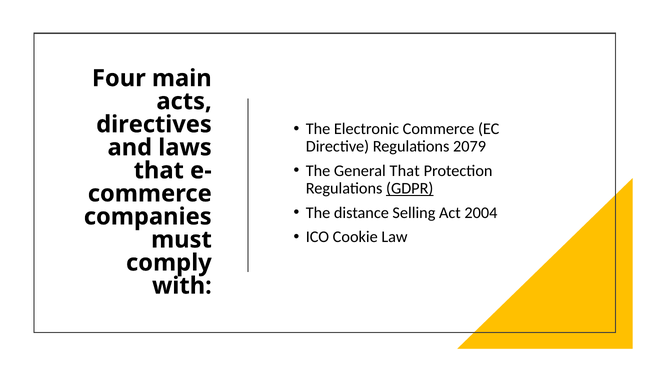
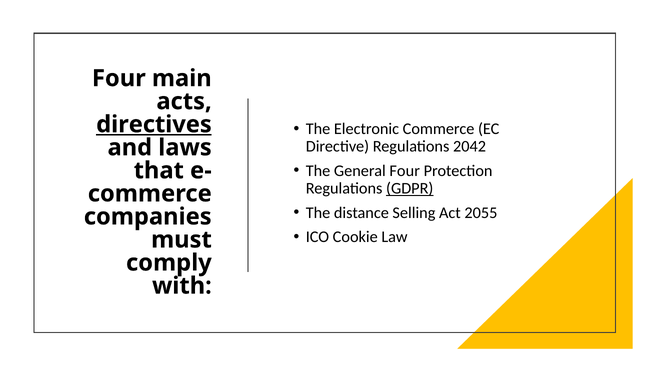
directives underline: none -> present (154, 124)
2079: 2079 -> 2042 (470, 146)
General That: That -> Four (405, 171)
2004: 2004 -> 2055 (481, 212)
